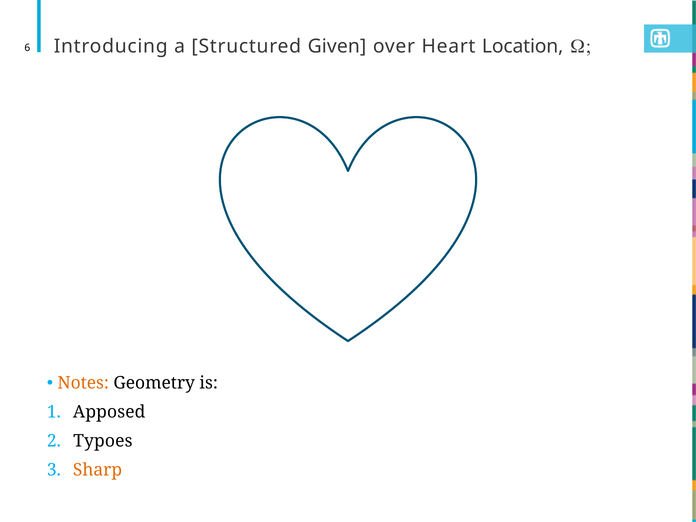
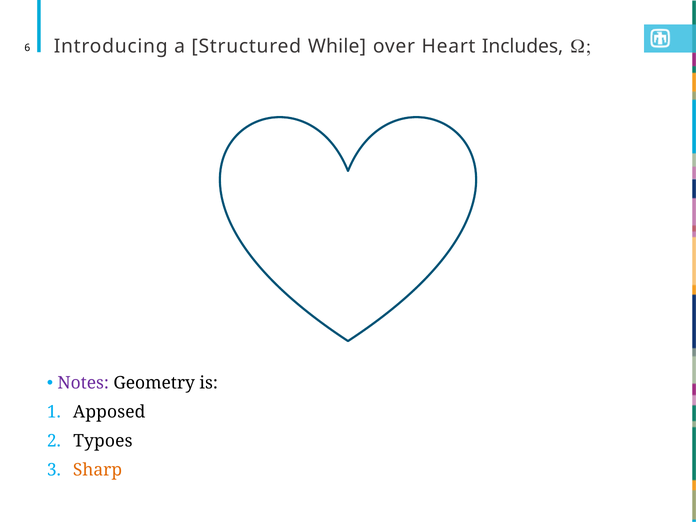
Given: Given -> While (337, 47)
Location: Location -> Includes (523, 47)
Notes colour: orange -> purple (83, 383)
